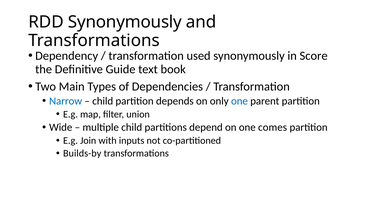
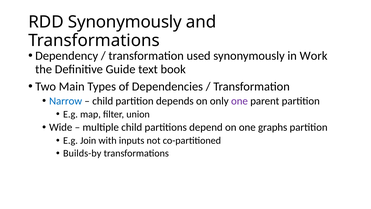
Score: Score -> Work (314, 56)
one colour: blue -> purple (239, 101)
comes: comes -> graphs (273, 127)
